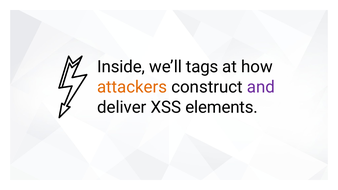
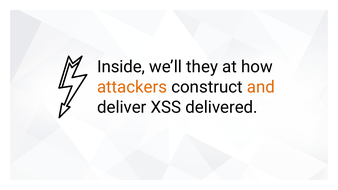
tags: tags -> they (202, 67)
and colour: purple -> orange (261, 87)
elements: elements -> delivered (222, 107)
